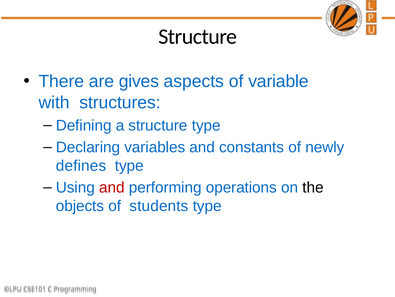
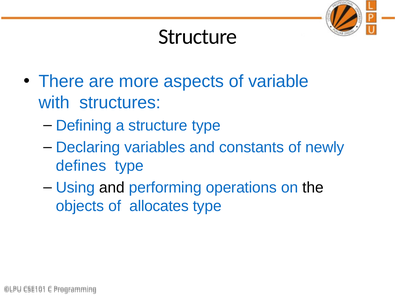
gives: gives -> more (139, 81)
and colour: red -> black (112, 187)
students: students -> allocates (159, 206)
